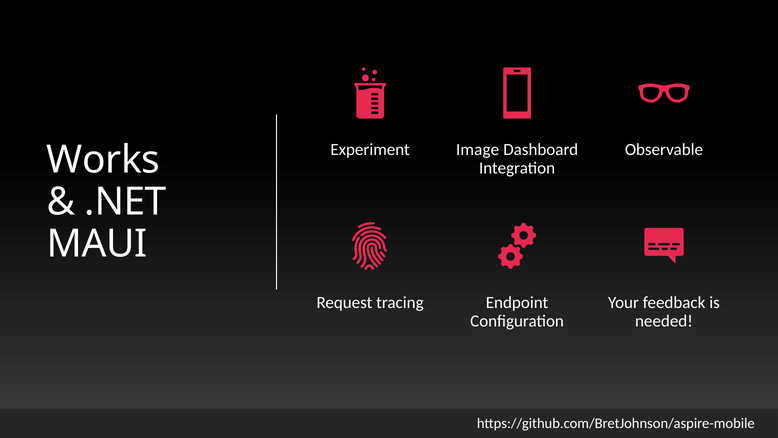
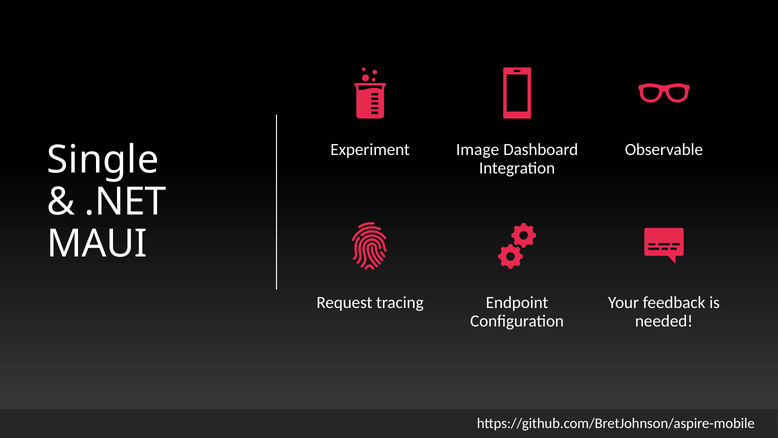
Works: Works -> Single (103, 160)
